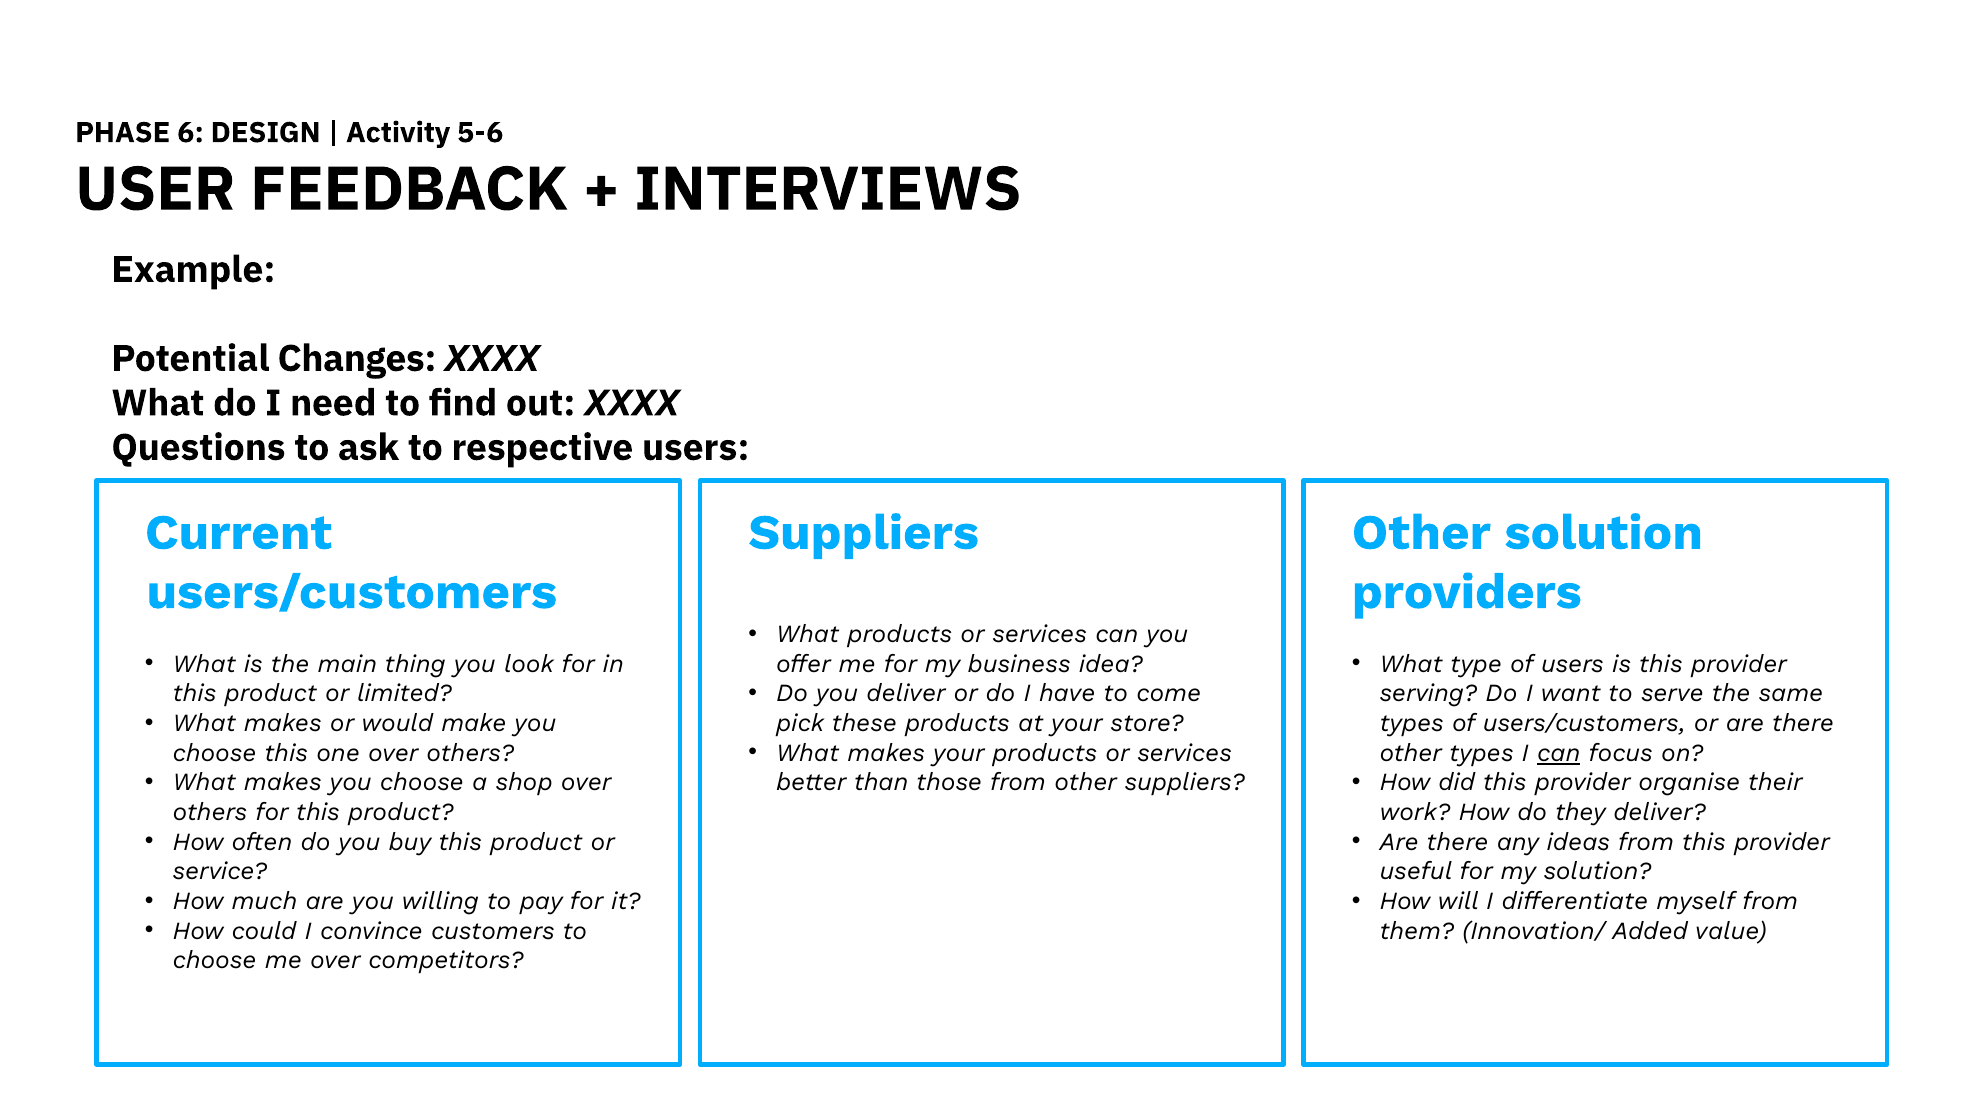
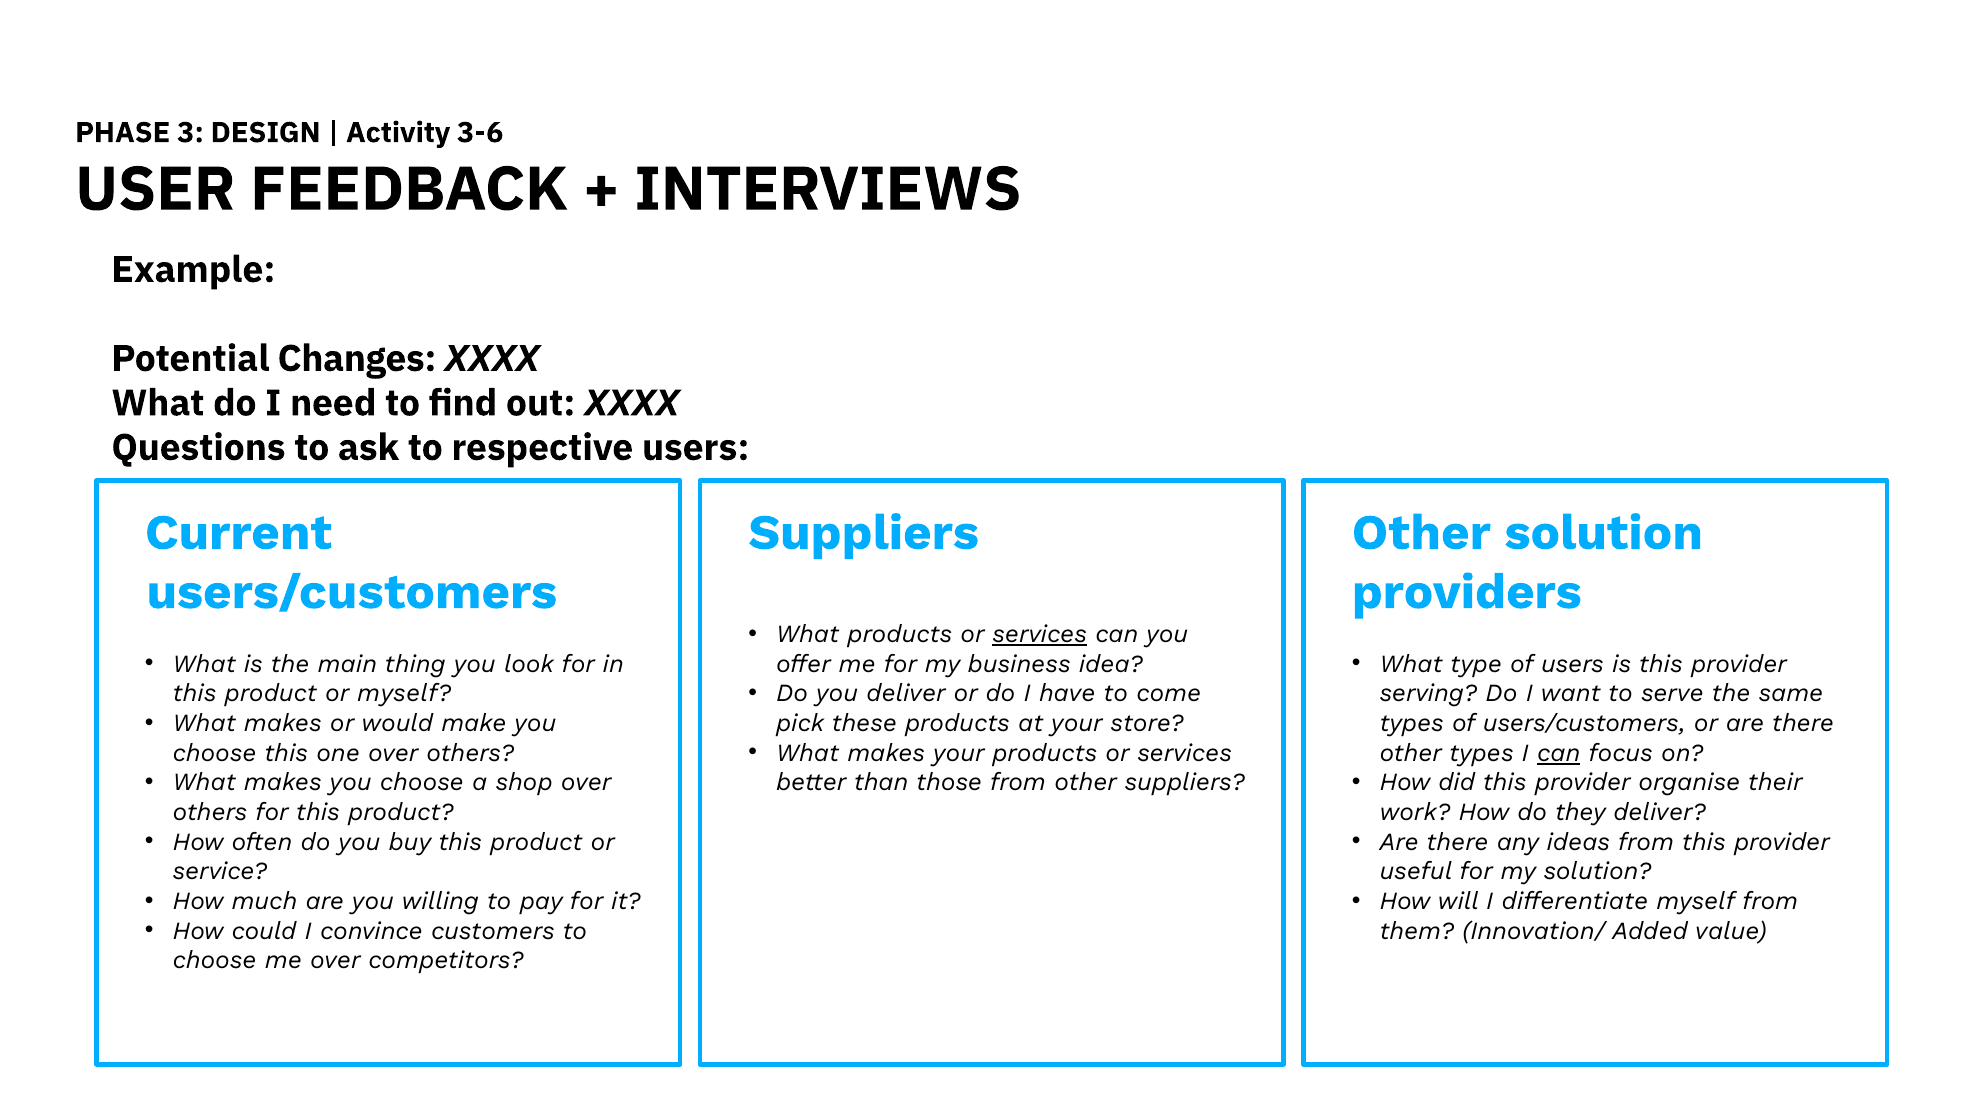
6: 6 -> 3 (191, 133)
5-6: 5-6 -> 3-6 (480, 133)
services underline: none -> present (1040, 635)
or limited: limited -> myself (404, 694)
